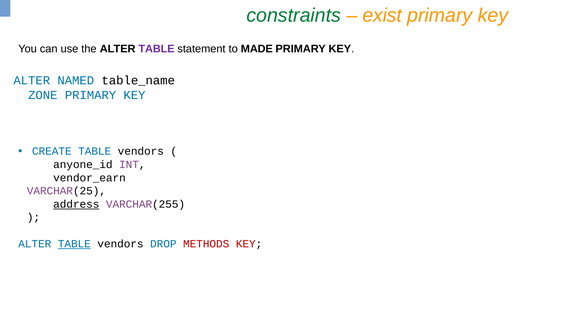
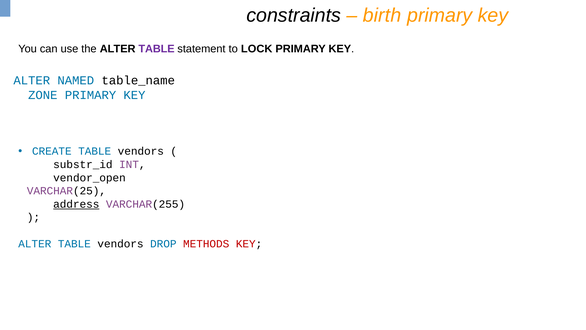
constraints colour: green -> black (294, 15)
exist: exist -> birth (382, 15)
MADE: MADE -> LOCK (257, 49)
anyone_id: anyone_id -> substr_id (83, 164)
vendor_earn: vendor_earn -> vendor_open (89, 178)
TABLE underline: present -> none (74, 244)
